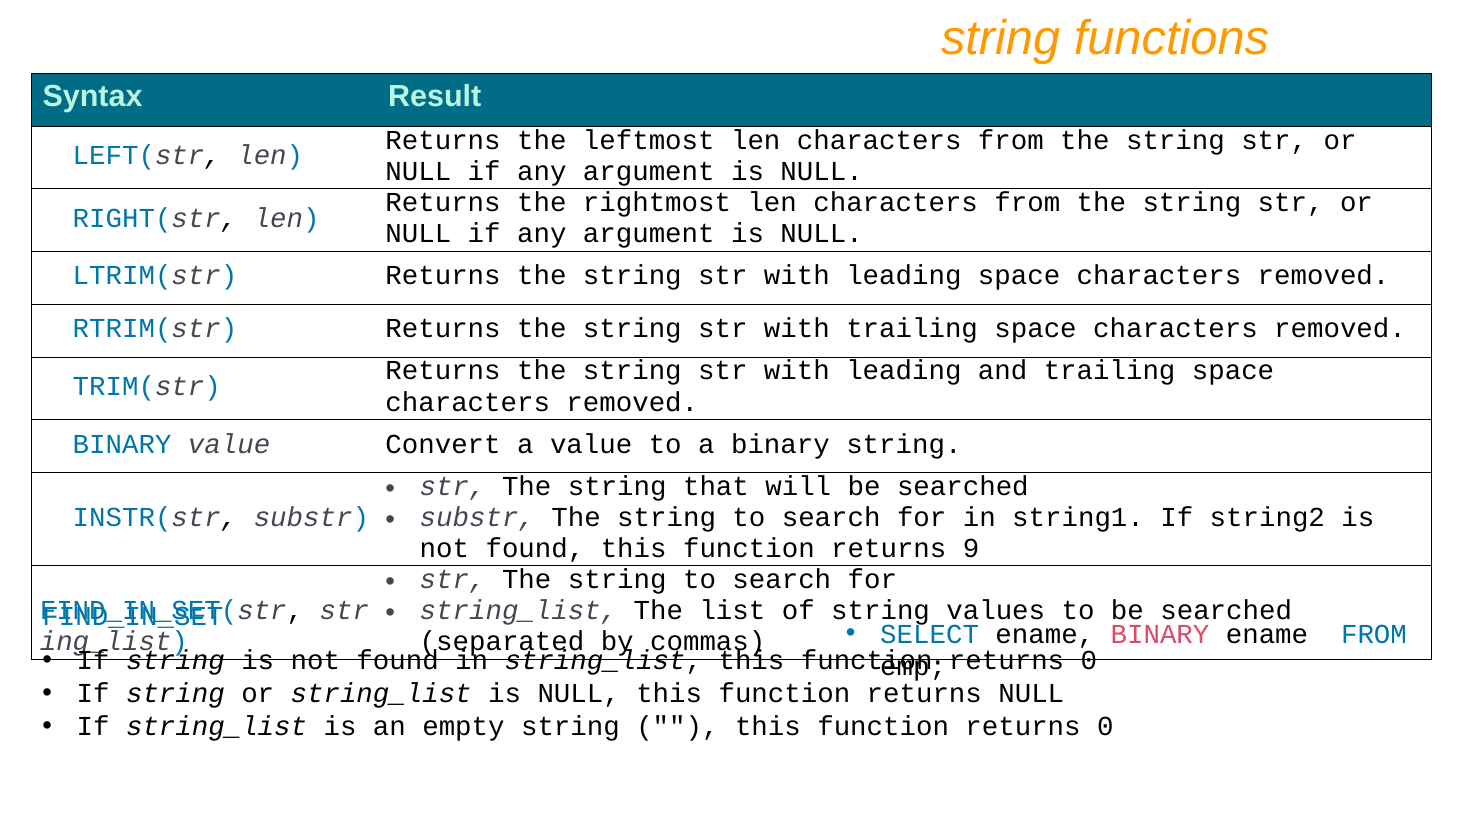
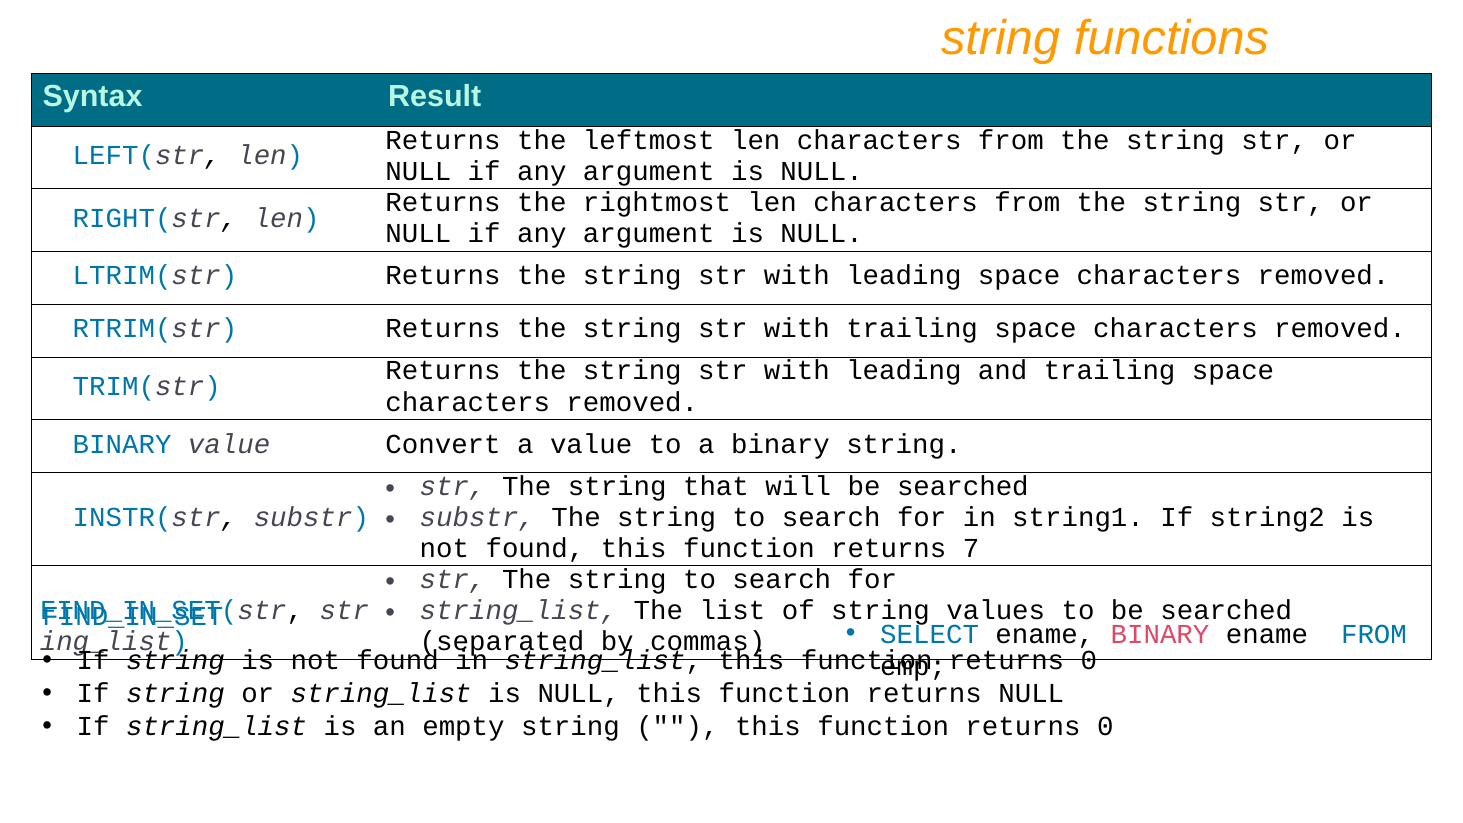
9: 9 -> 7 (971, 548)
